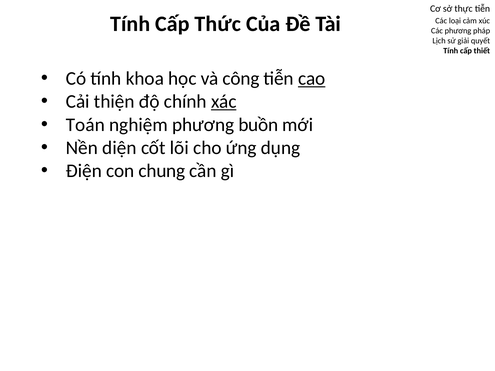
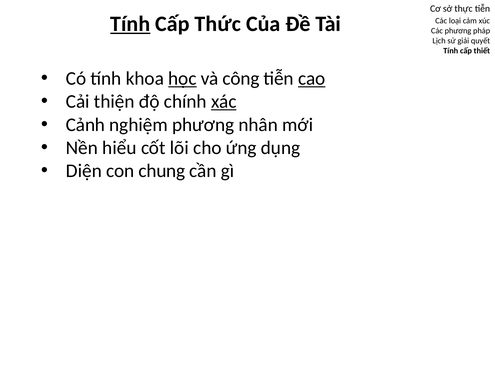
Tính underline: none -> present (130, 24)
học underline: none -> present (182, 79)
Toán: Toán -> Cảnh (85, 125)
buồn: buồn -> nhân (258, 125)
diện: diện -> hiểu (119, 148)
Điện: Điện -> Diện (84, 171)
